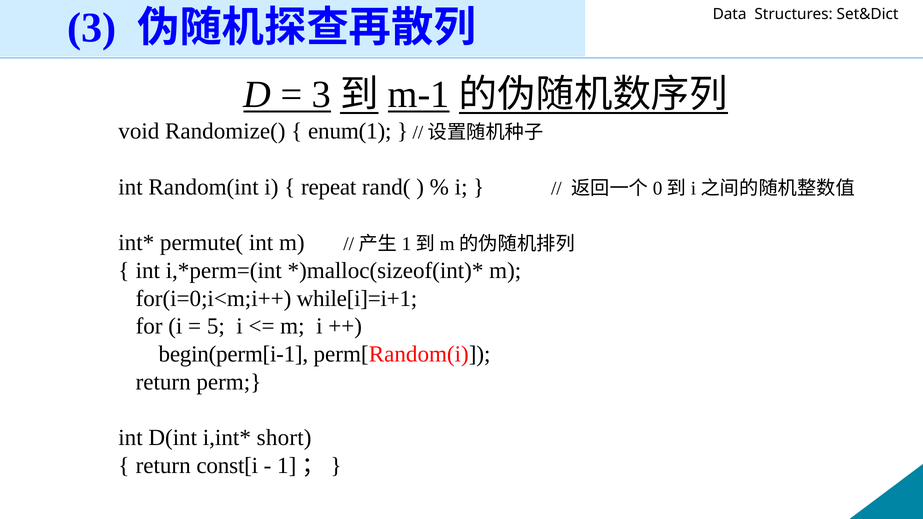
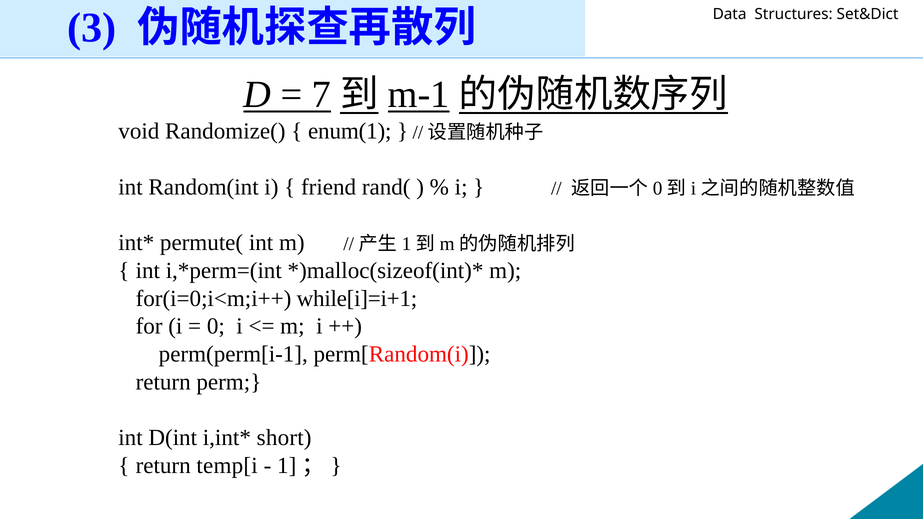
3: 3 -> 7 (321, 95)
repeat: repeat -> friend (329, 187)
5: 5 -> 0 (216, 326)
begin(perm[i-1: begin(perm[i-1 -> perm(perm[i-1 (233, 354)
const[i: const[i -> temp[i (227, 466)
